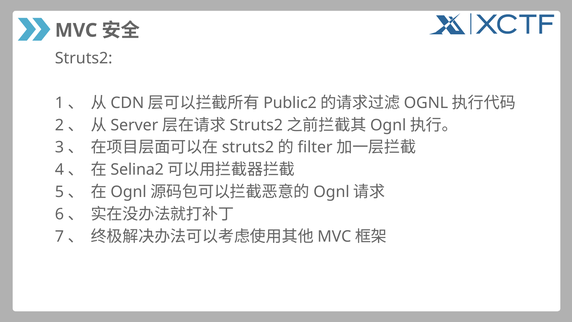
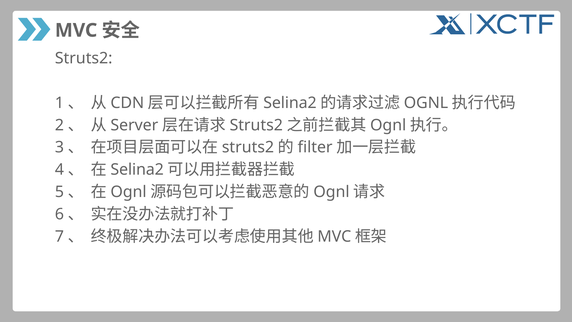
Public2: Public2 -> Selina2 (290, 103)
